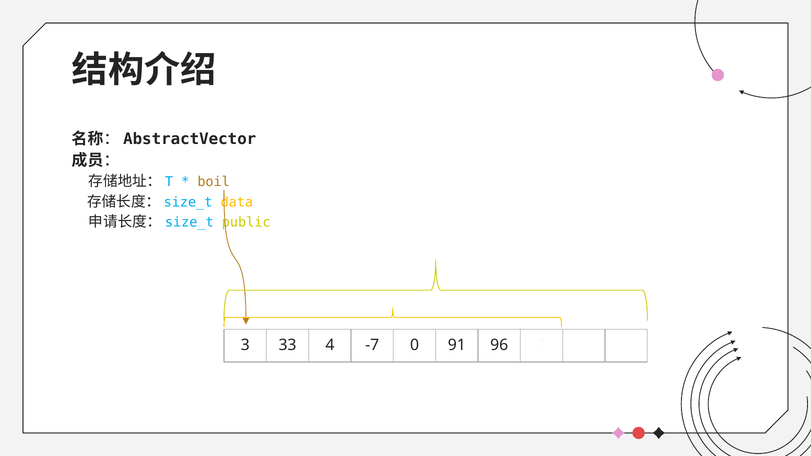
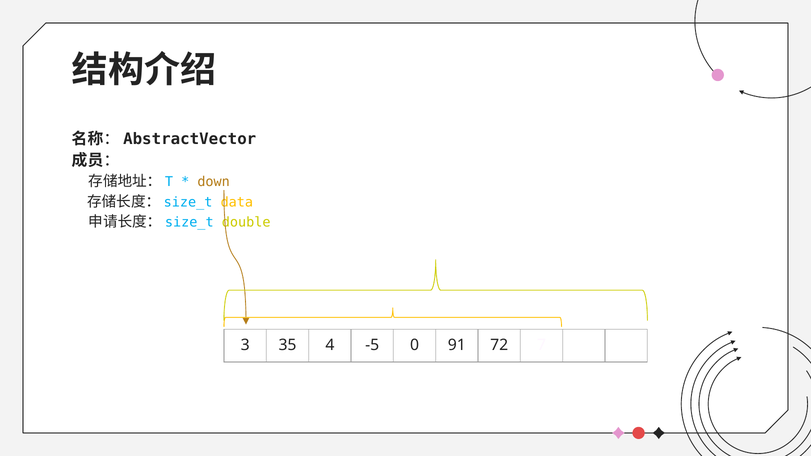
boil: boil -> down (214, 182)
public: public -> double (246, 222)
33: 33 -> 35 (288, 345)
-7: -7 -> -5 (372, 345)
96: 96 -> 72 (499, 345)
